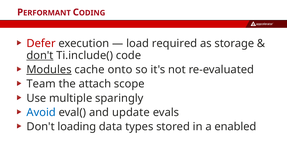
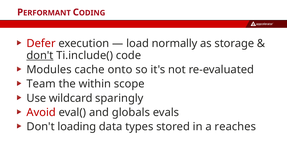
required: required -> normally (175, 43)
Modules underline: present -> none (49, 70)
attach: attach -> within (95, 84)
multiple: multiple -> wildcard (71, 98)
Avoid colour: blue -> red (41, 113)
update: update -> globals (131, 113)
enabled: enabled -> reaches (235, 127)
